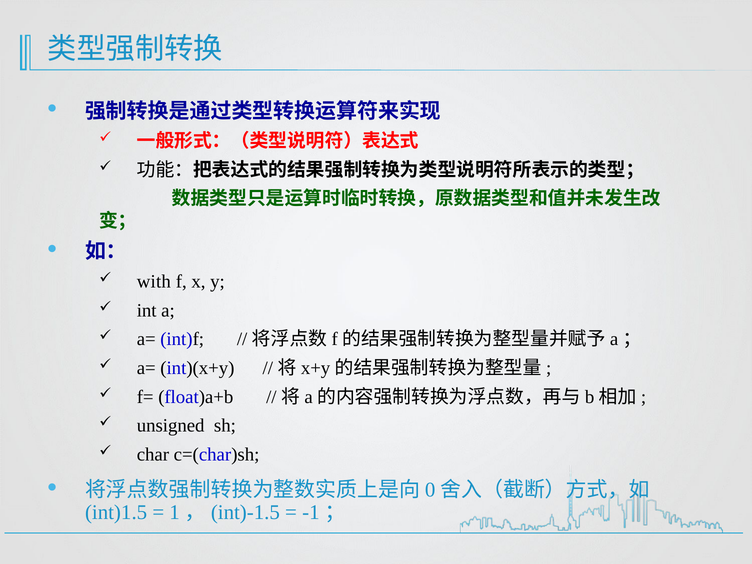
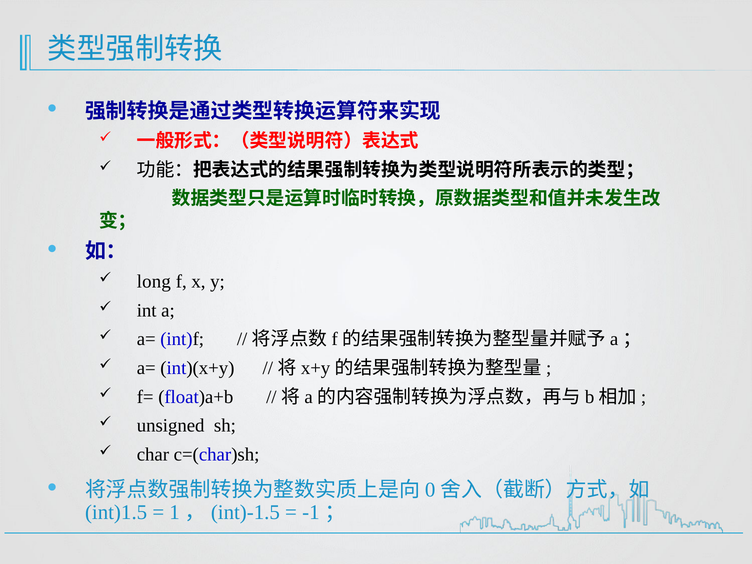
with: with -> long (154, 281)
